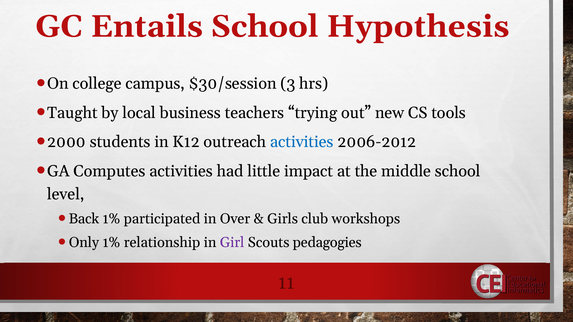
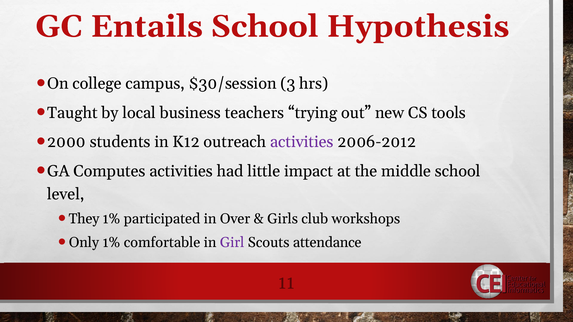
activities colour: blue -> purple (302, 142)
Back: Back -> They (84, 219)
relationship: relationship -> comfortable (162, 243)
pedagogies: pedagogies -> attendance (327, 243)
